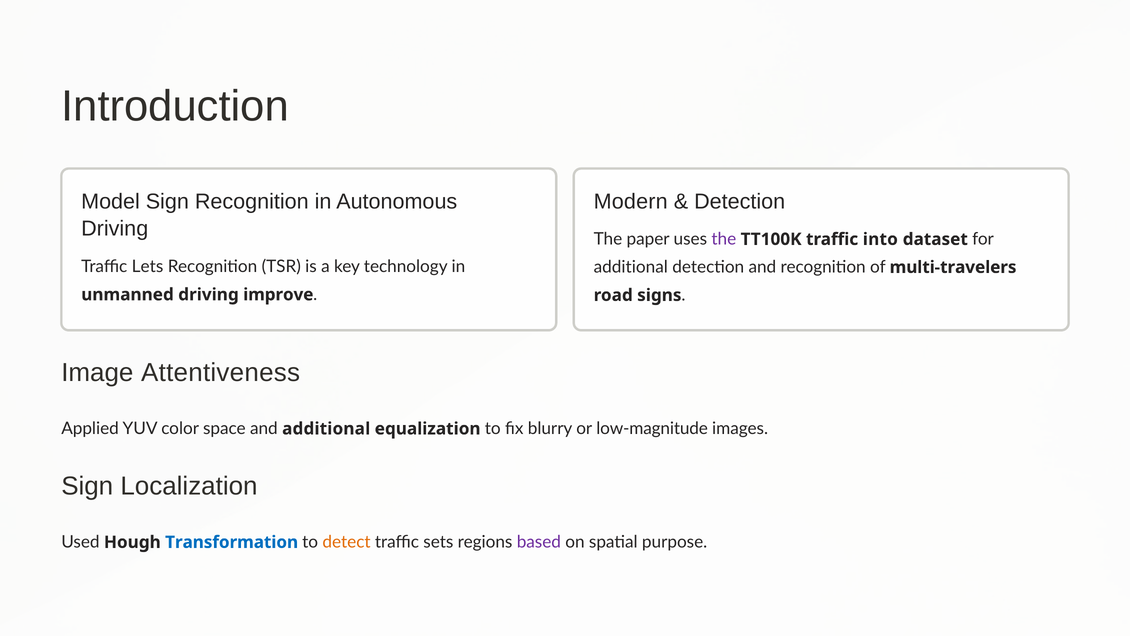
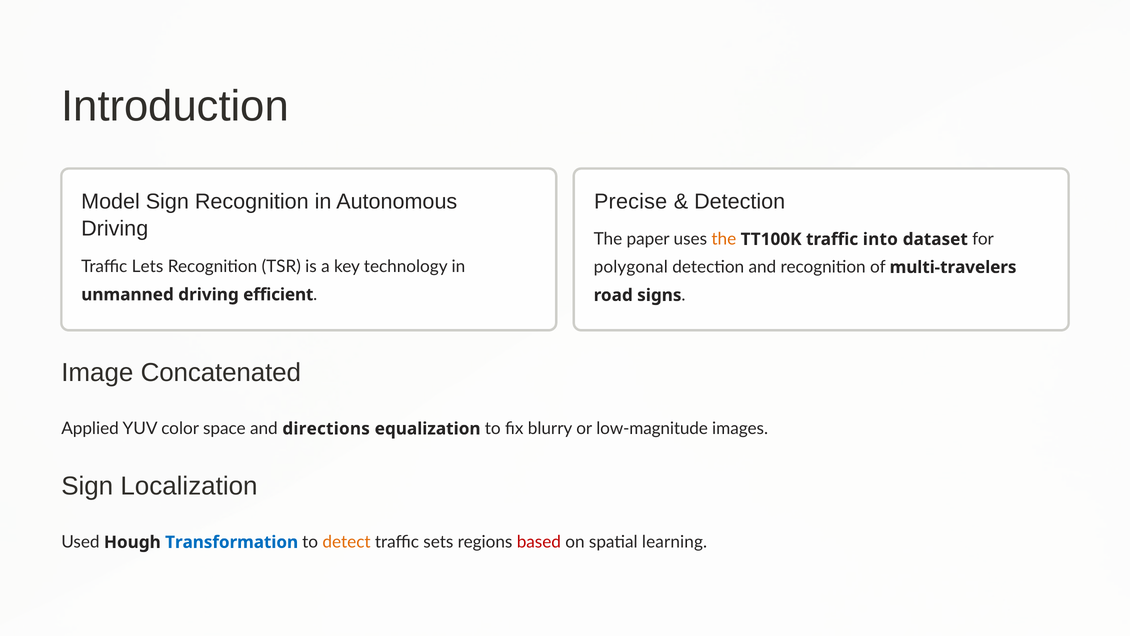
Modern: Modern -> Precise (631, 201)
the colour: purple -> orange (724, 239)
additional: additional -> polygonal (631, 267)
improve: improve -> efficient (278, 294)
Attentiveness: Attentiveness -> Concatenated (221, 373)
and additional: additional -> directions (326, 429)
based colour: purple -> red (539, 542)
purpose: purpose -> learning (675, 542)
